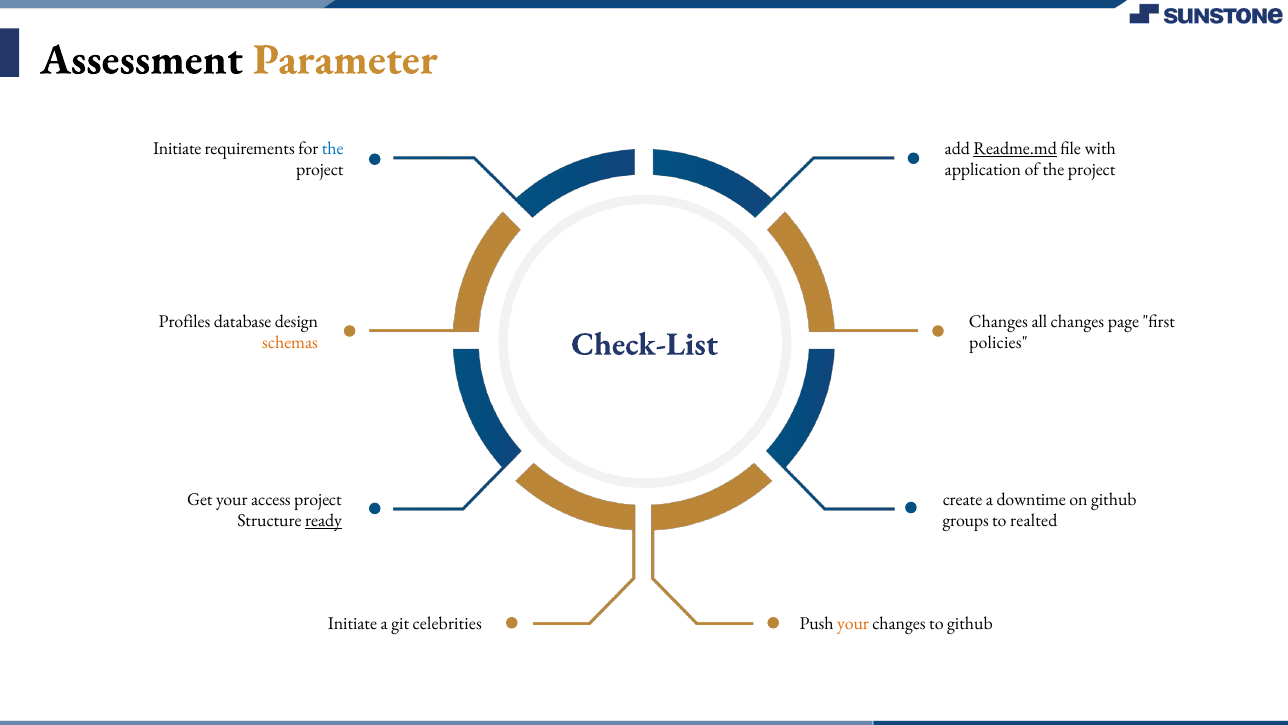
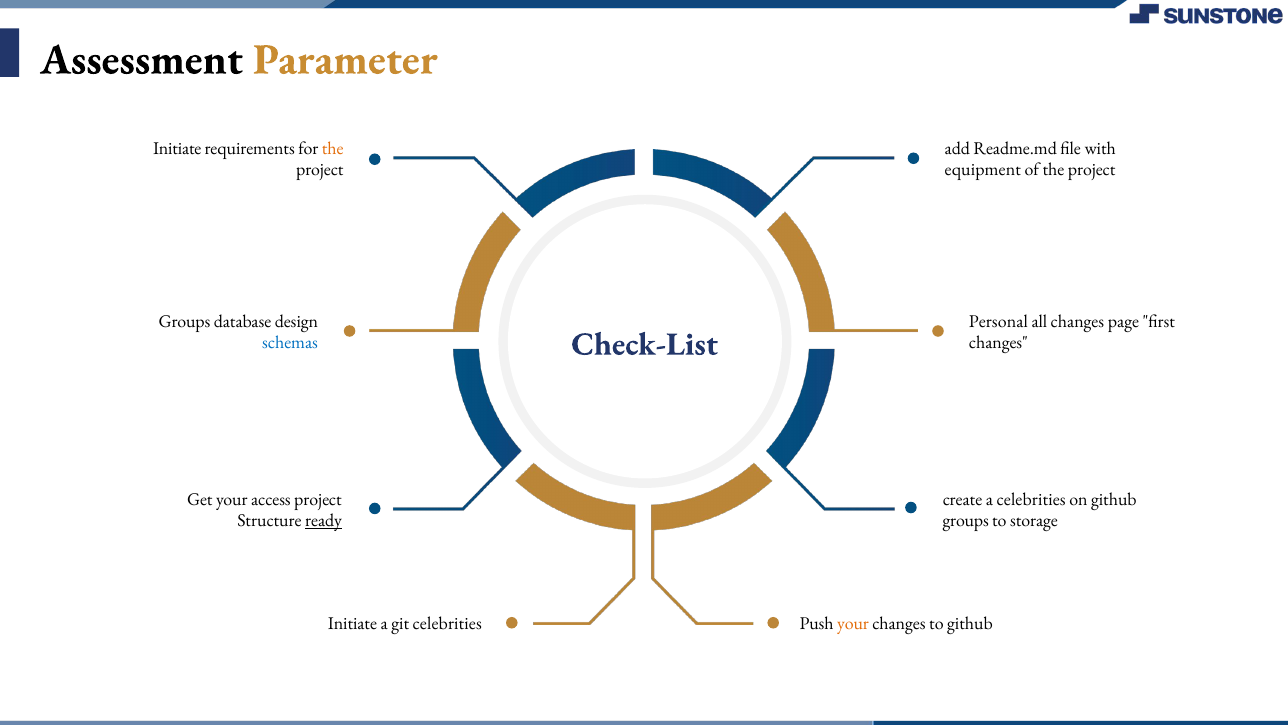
the colour: blue -> orange (333, 148)
Readme.md underline: present -> none (1015, 148)
application: application -> equipment (983, 170)
Profiles: Profiles -> Groups (185, 321)
Changes: Changes -> Personal (998, 321)
schemas colour: orange -> blue (290, 343)
policies: policies -> changes (999, 343)
a downtime: downtime -> celebrities (1031, 499)
realted: realted -> storage (1034, 520)
